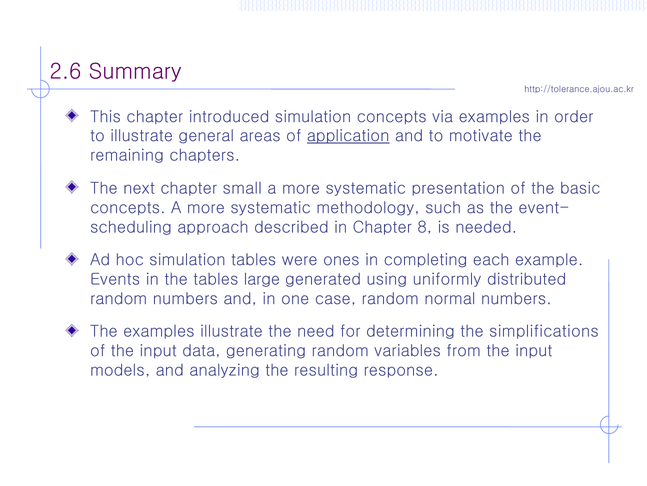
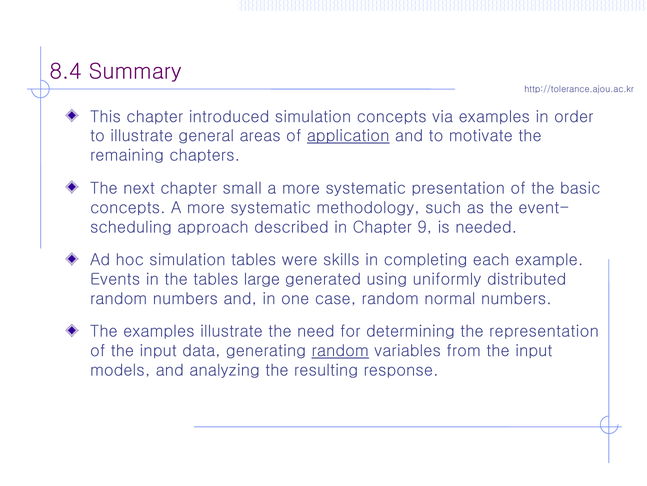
2.6: 2.6 -> 8.4 (66, 72)
8: 8 -> 9 (425, 227)
ones: ones -> skills (341, 260)
simplifications: simplifications -> representation (544, 331)
random underline: none -> present (340, 350)
